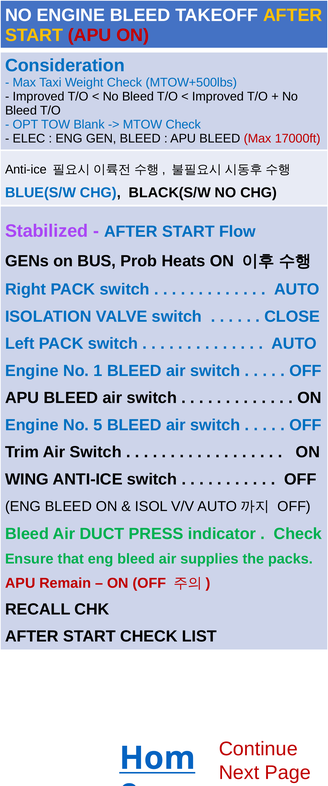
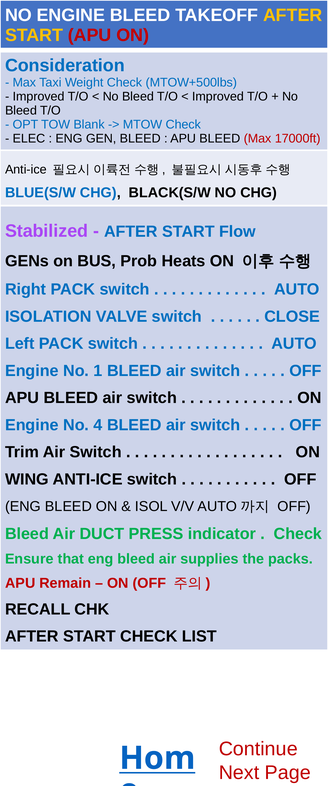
5: 5 -> 4 (98, 424)
